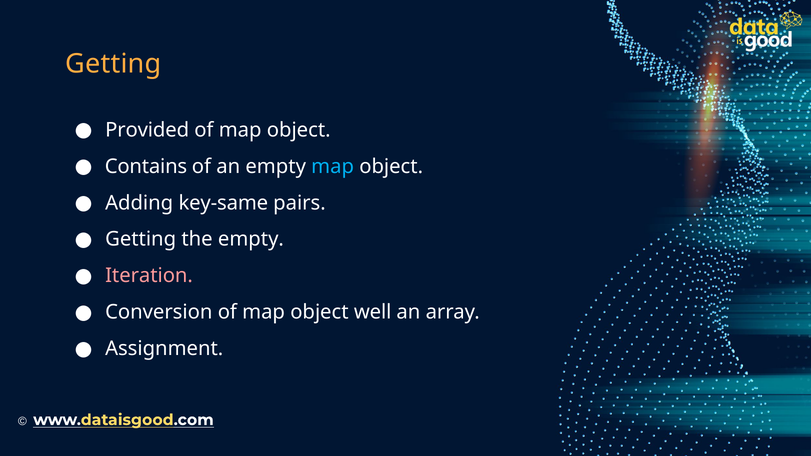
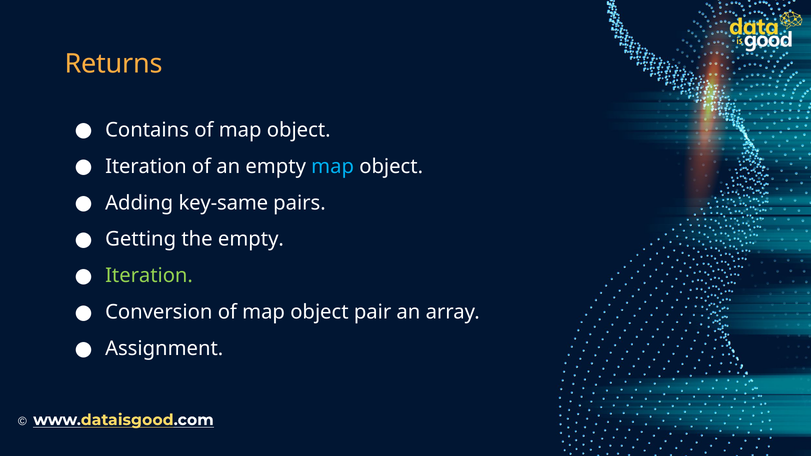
Getting: Getting -> Returns (114, 64)
Provided: Provided -> Contains (147, 130)
Contains: Contains -> Iteration (146, 166)
Iteration colour: pink -> light green (149, 276)
well: well -> pair (373, 312)
